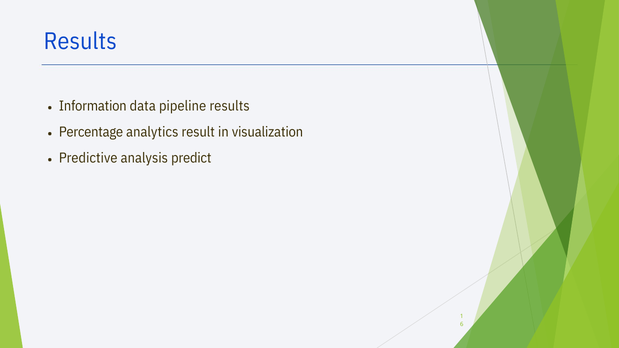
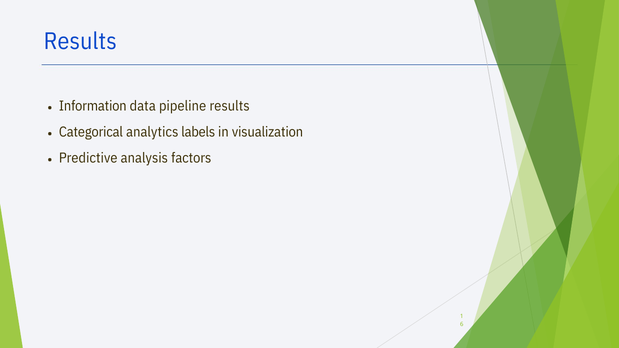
Percentage: Percentage -> Categorical (91, 132)
result: result -> labels (198, 132)
predict: predict -> factors (191, 158)
